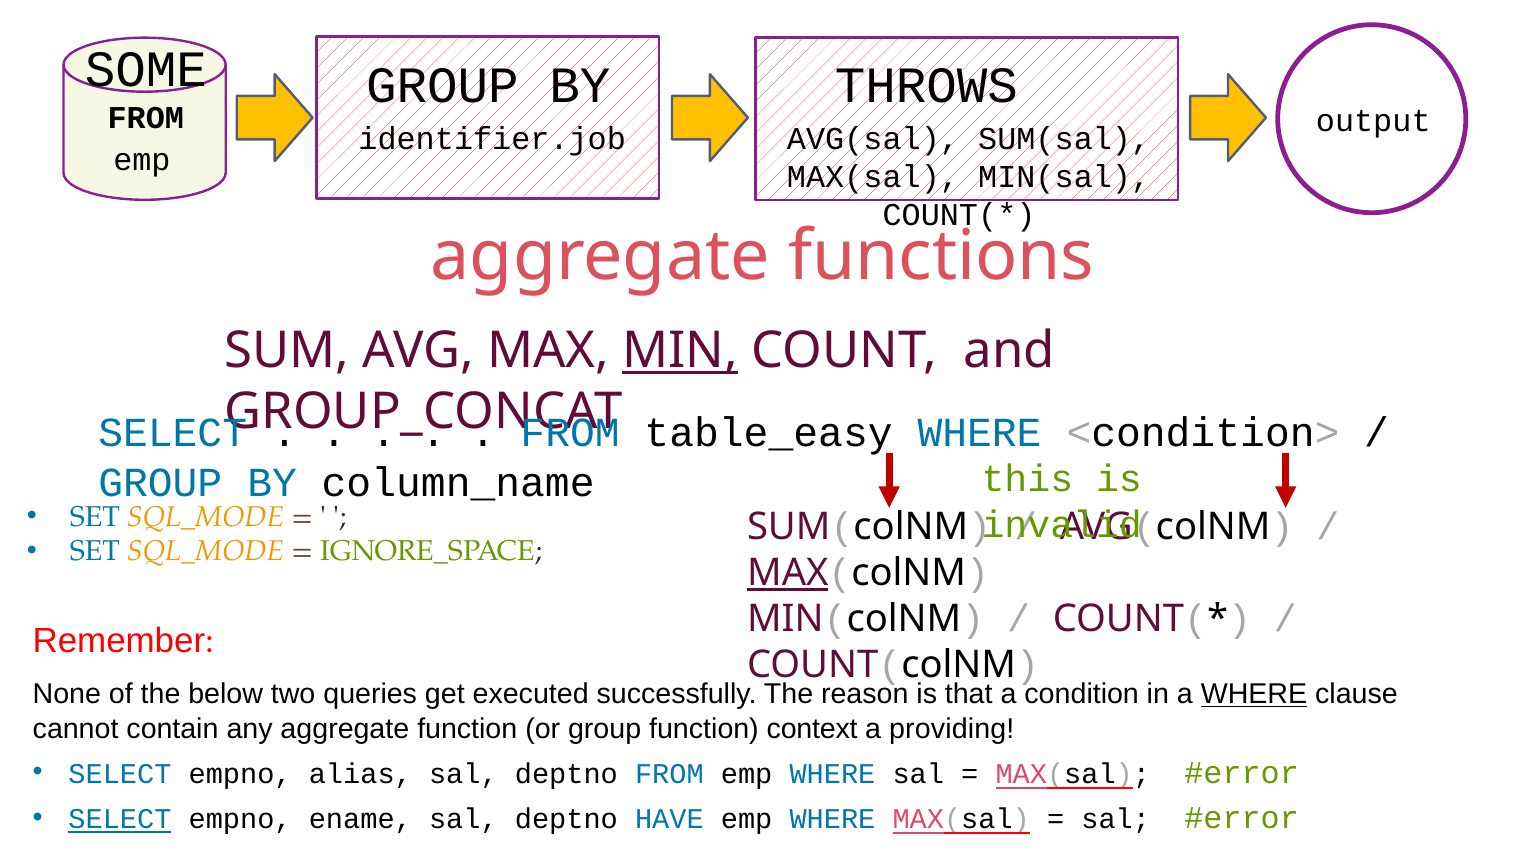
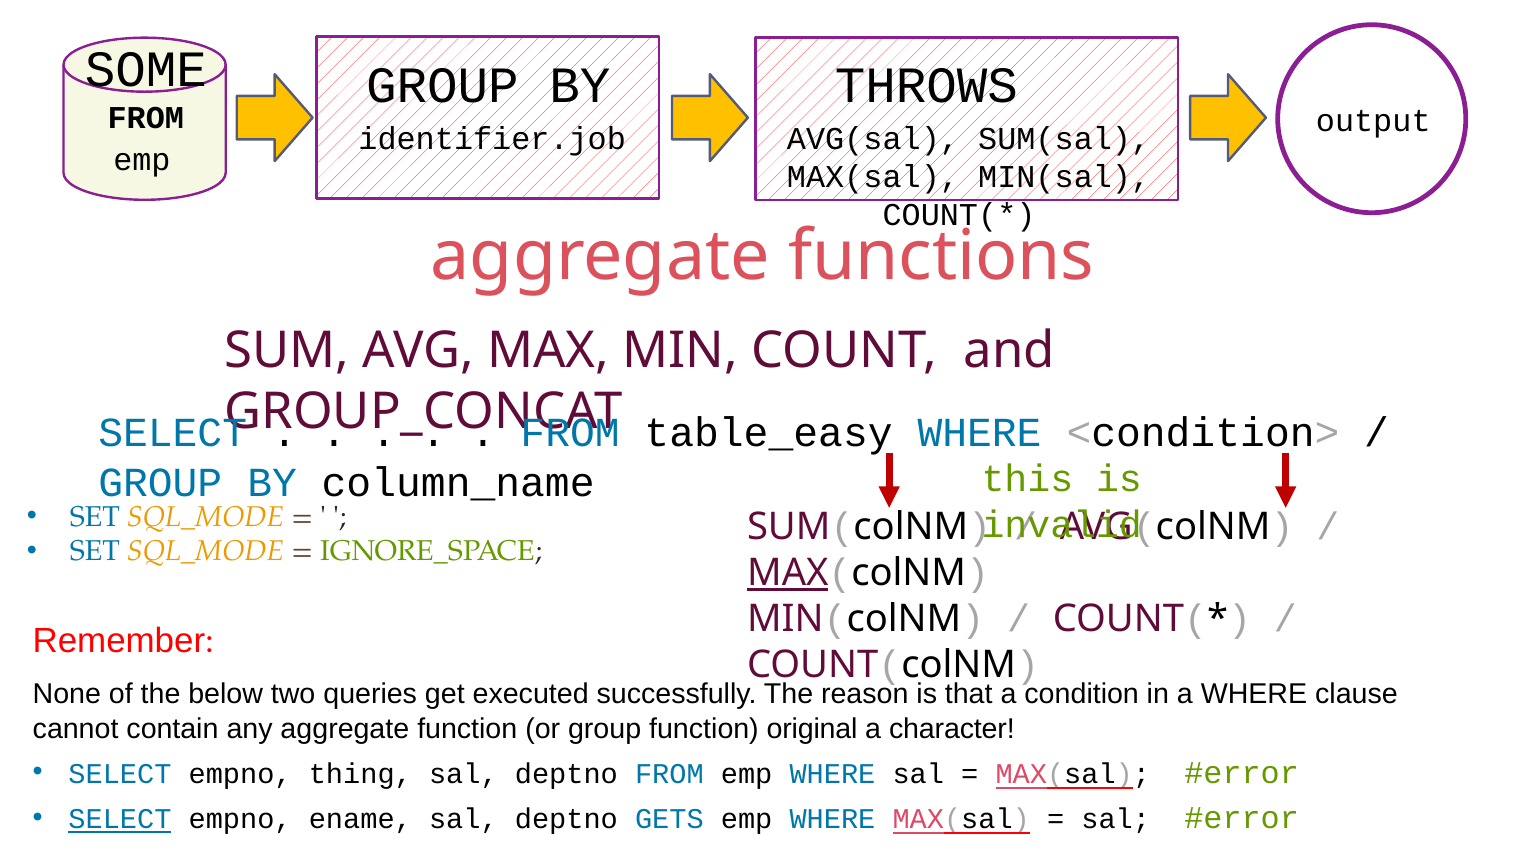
MIN underline: present -> none (680, 351)
WHERE underline: present -> none (1254, 695)
context: context -> original (812, 729)
providing: providing -> character (952, 729)
alias: alias -> thing (360, 774)
HAVE: HAVE -> GETS (669, 820)
